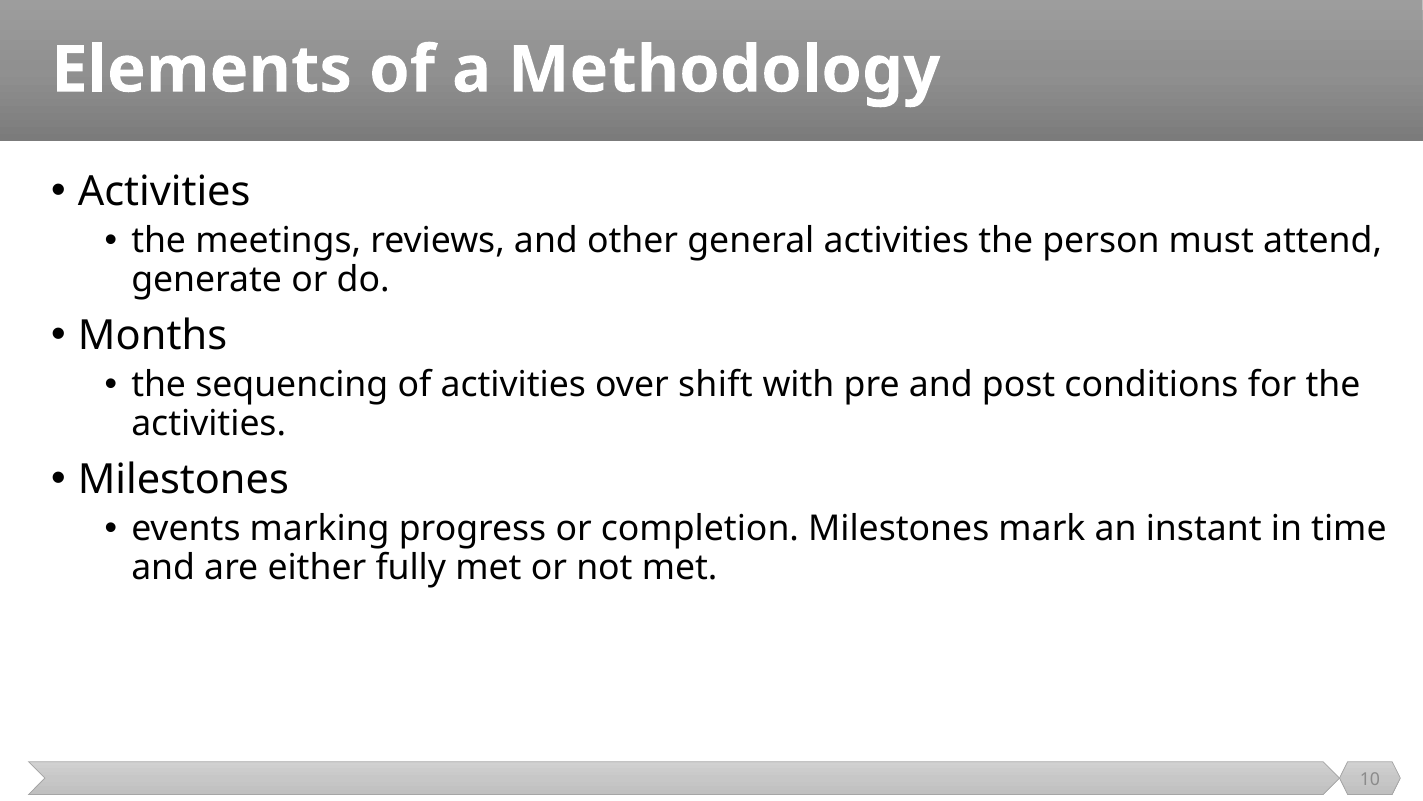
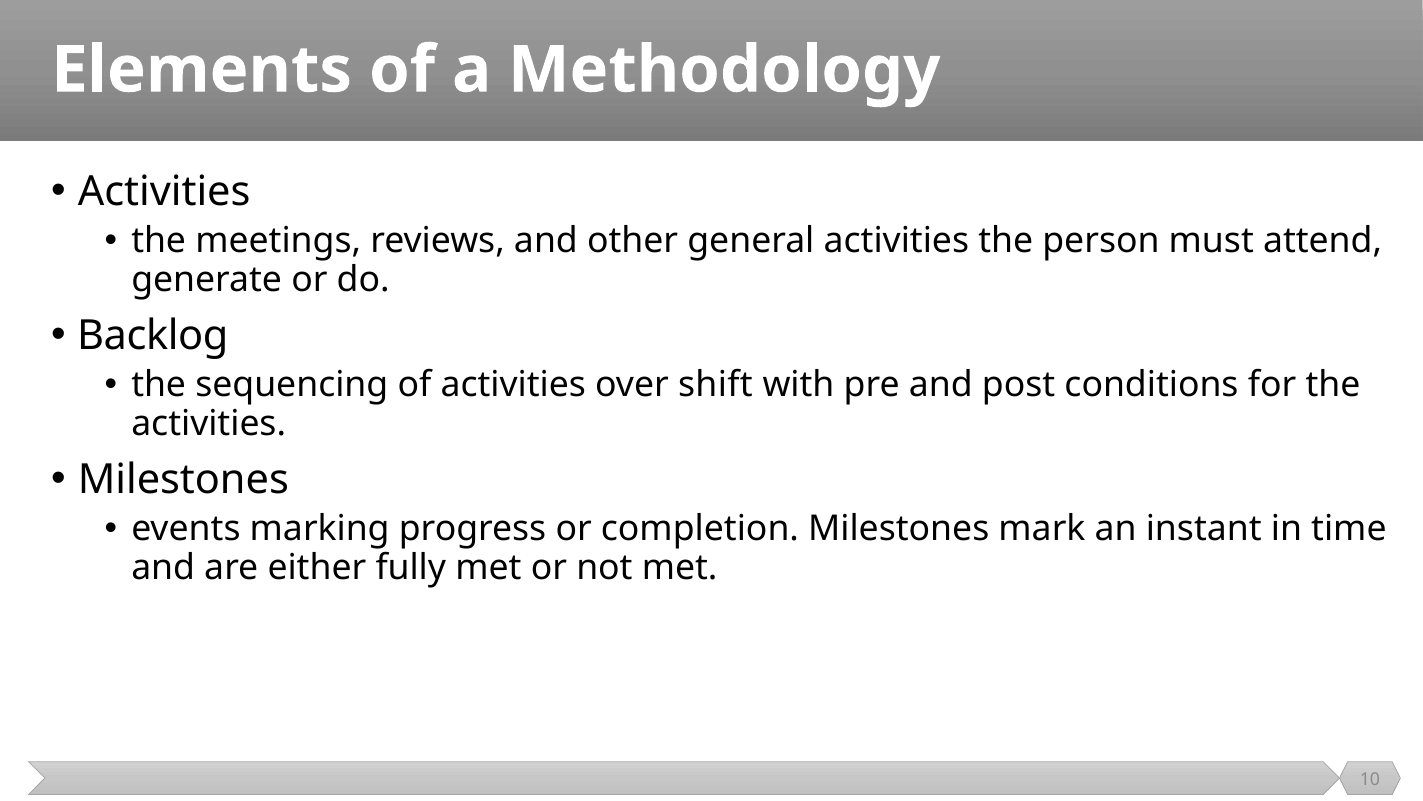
Months: Months -> Backlog (153, 336)
